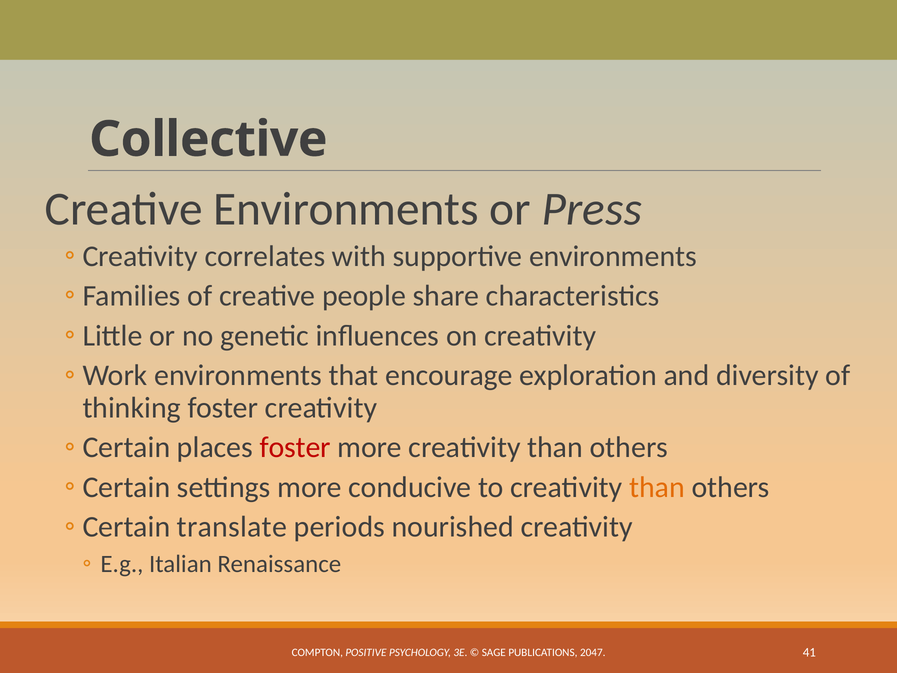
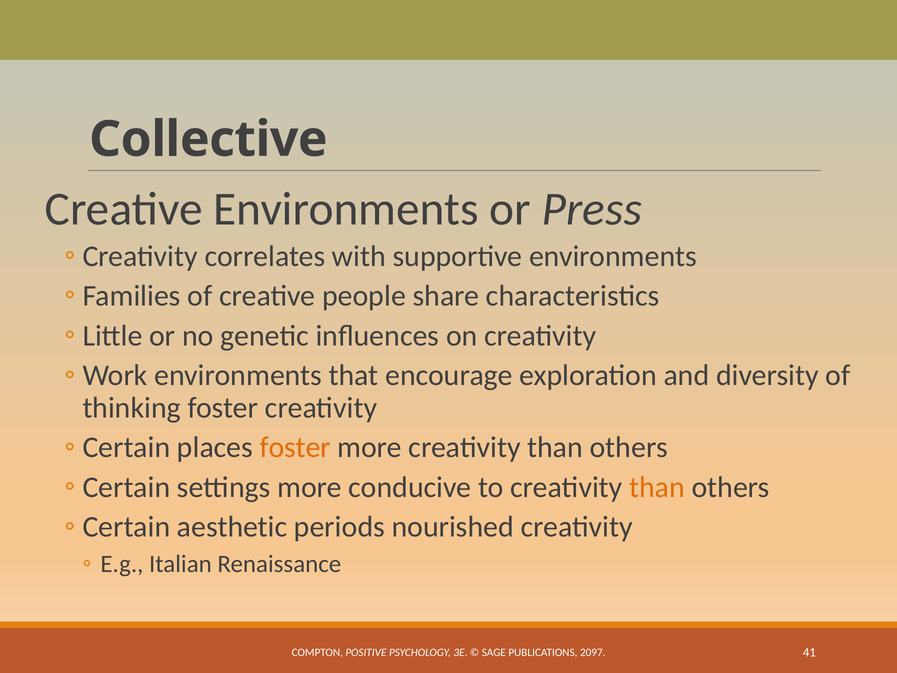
foster colour: red -> orange (295, 447)
translate: translate -> aesthetic (232, 527)
2047: 2047 -> 2097 (593, 652)
